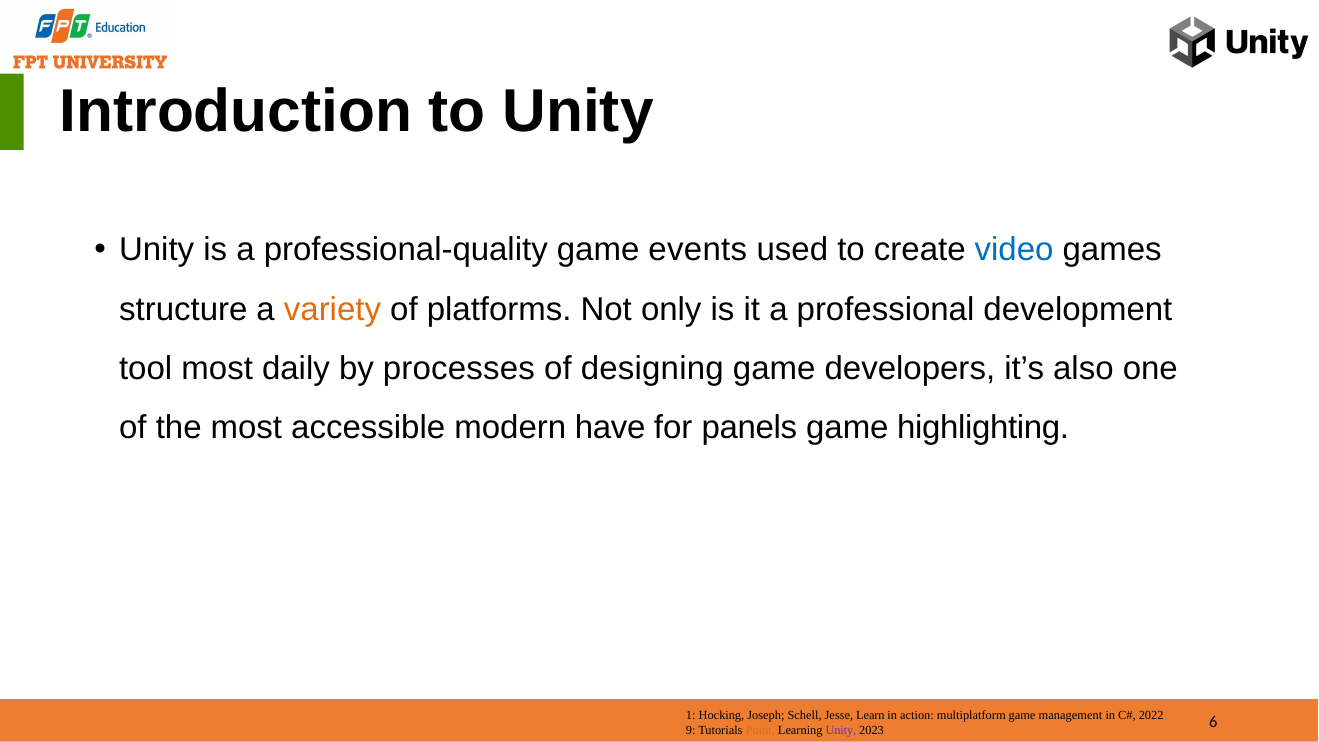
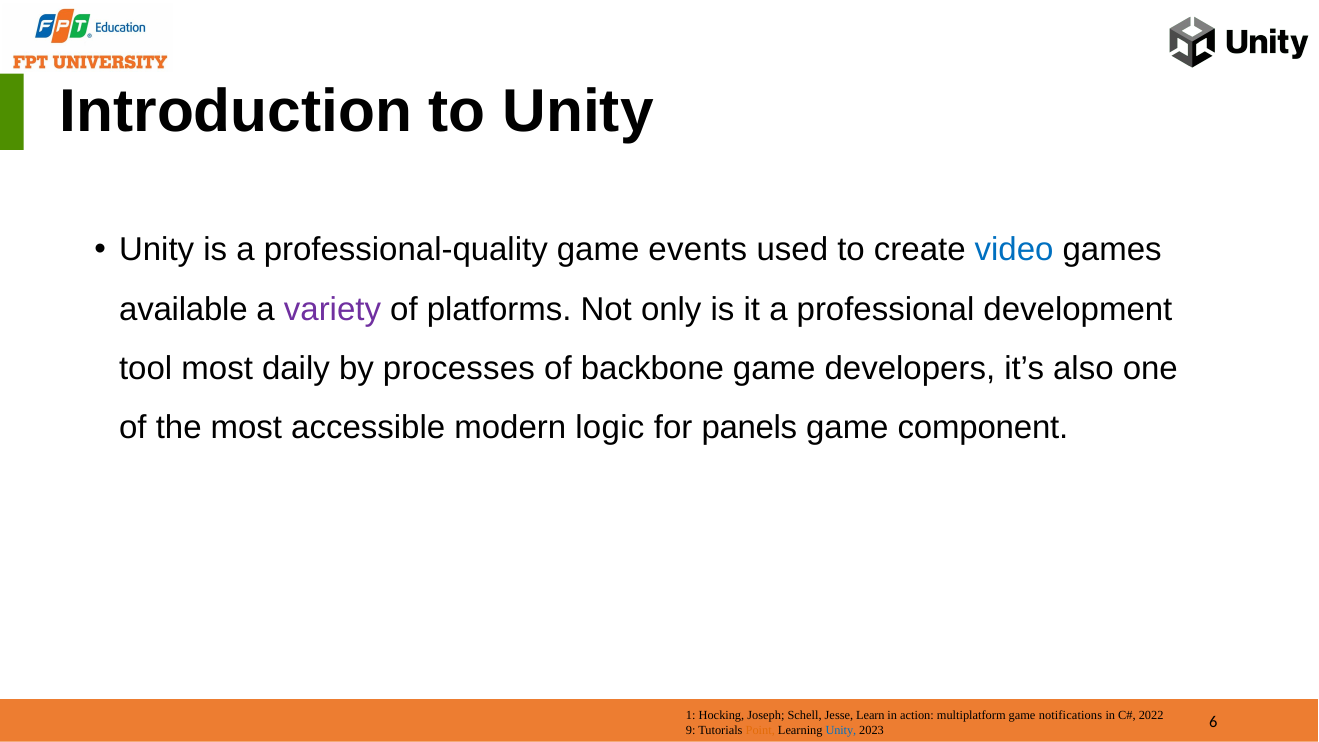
structure: structure -> available (183, 309)
variety colour: orange -> purple (332, 309)
designing: designing -> backbone (652, 369)
have: have -> logic (610, 428)
highlighting: highlighting -> component (983, 428)
management: management -> notifications (1070, 715)
Unity colour: purple -> blue (841, 730)
